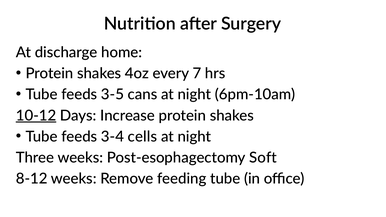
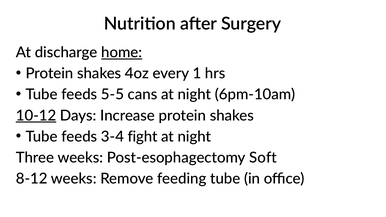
home underline: none -> present (122, 53)
7: 7 -> 1 (197, 74)
3-5: 3-5 -> 5-5 (112, 95)
cells: cells -> fight (143, 137)
